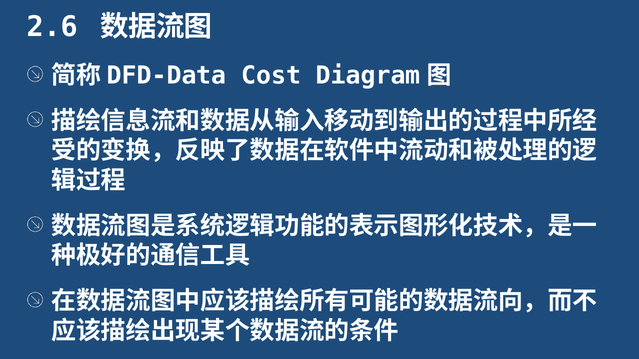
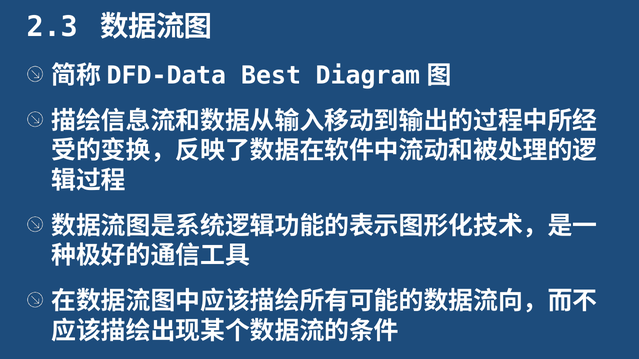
2.6: 2.6 -> 2.3 (52, 27)
Cost: Cost -> Best (271, 76)
